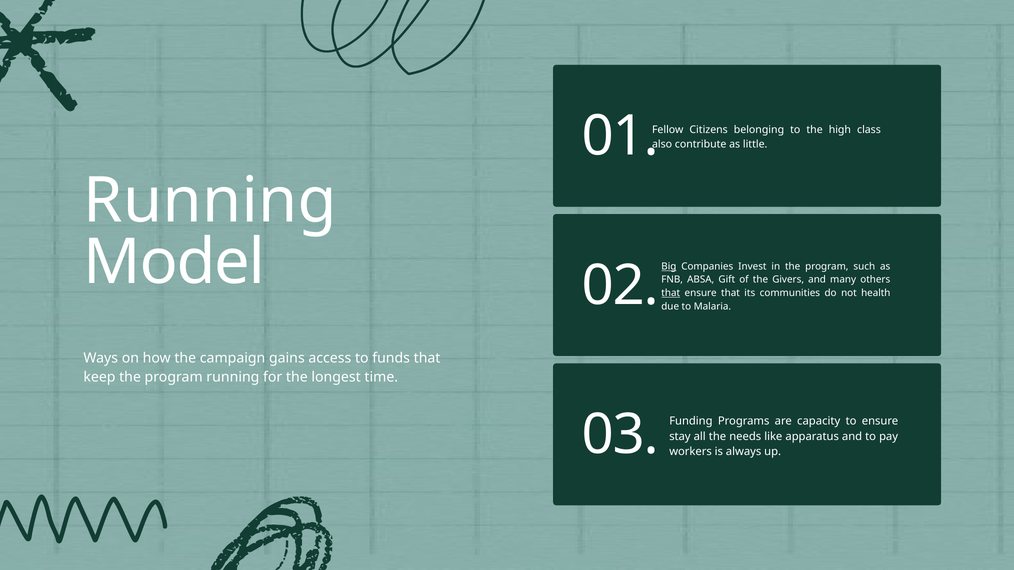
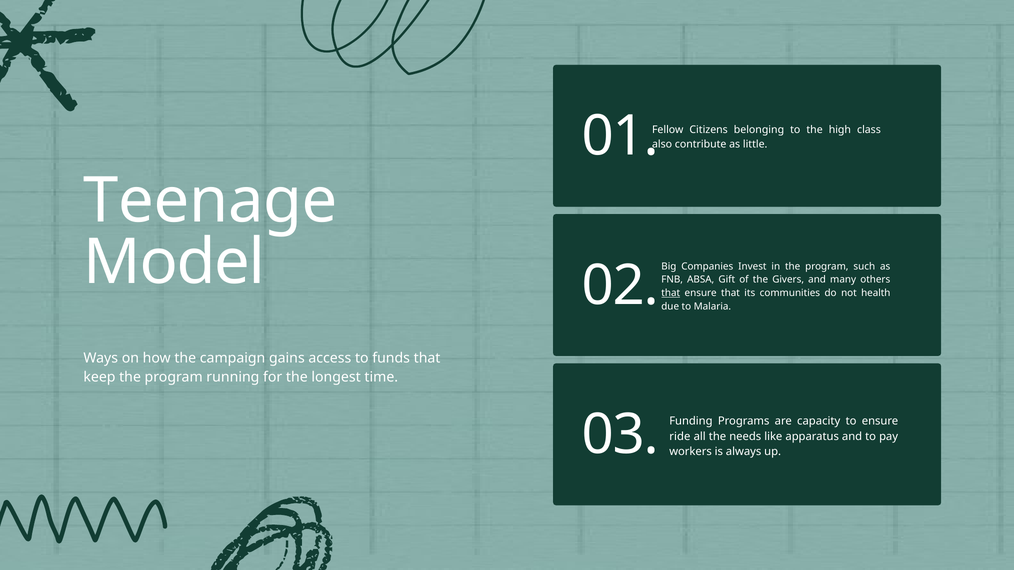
Running: Running -> Teenage (211, 201)
Big underline: present -> none (669, 267)
stay: stay -> ride (680, 437)
